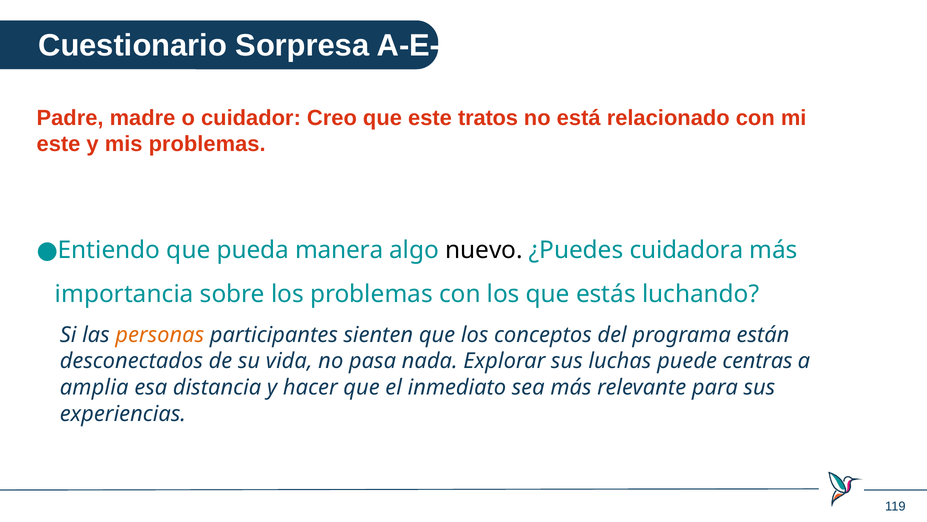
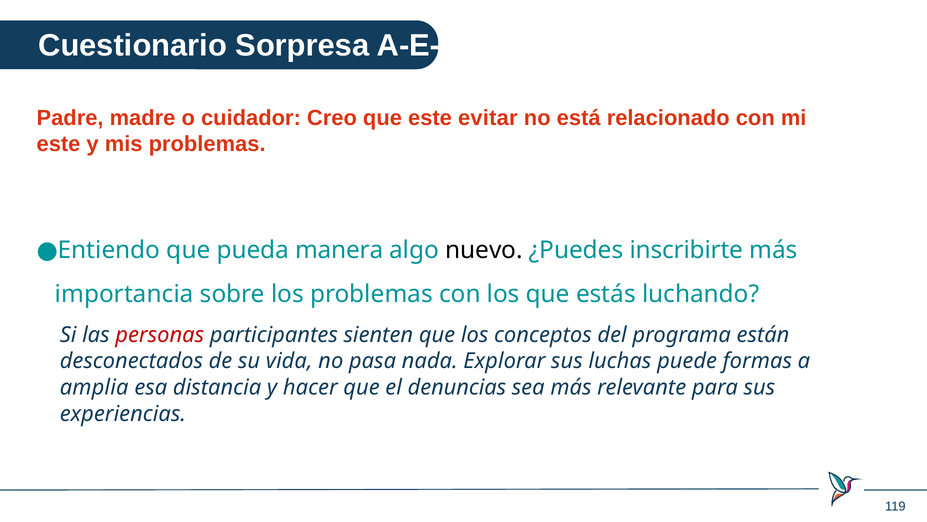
tratos: tratos -> evitar (488, 118)
cuidadora: cuidadora -> inscribirte (686, 250)
personas colour: orange -> red (160, 335)
centras: centras -> formas (757, 361)
inmediato: inmediato -> denuncias (457, 387)
